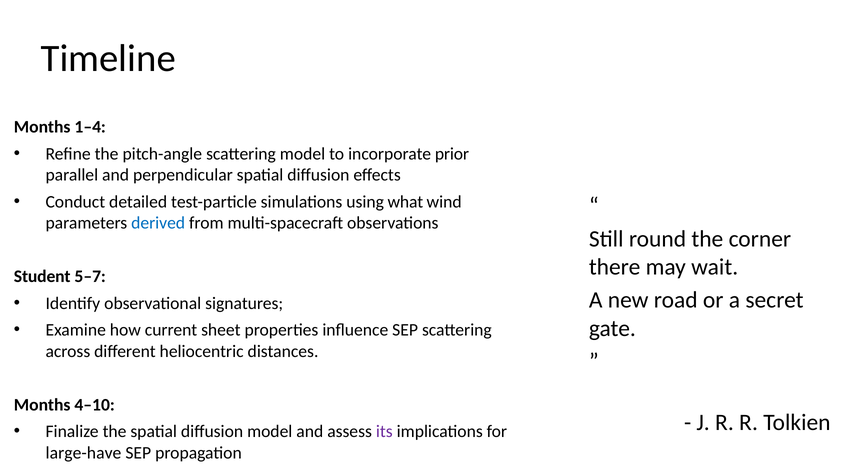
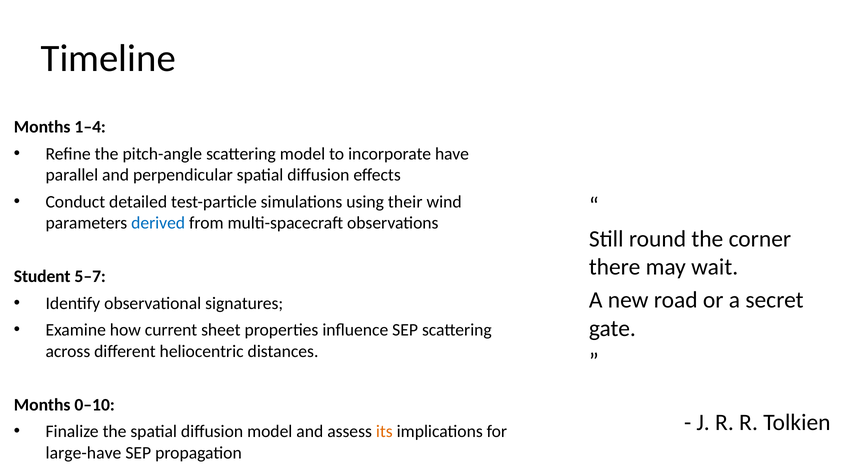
prior: prior -> have (452, 154)
what: what -> their (405, 202)
4–10: 4–10 -> 0–10 (95, 404)
its colour: purple -> orange (384, 431)
